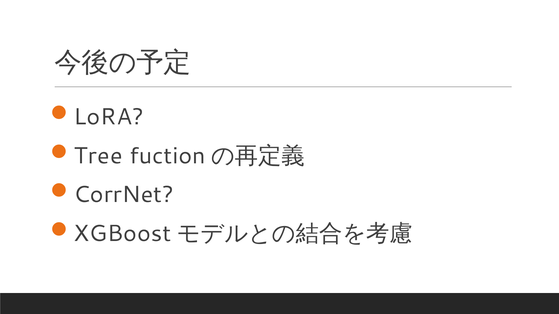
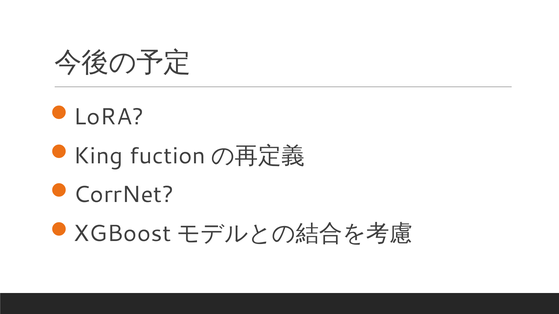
Tree: Tree -> King (98, 156)
